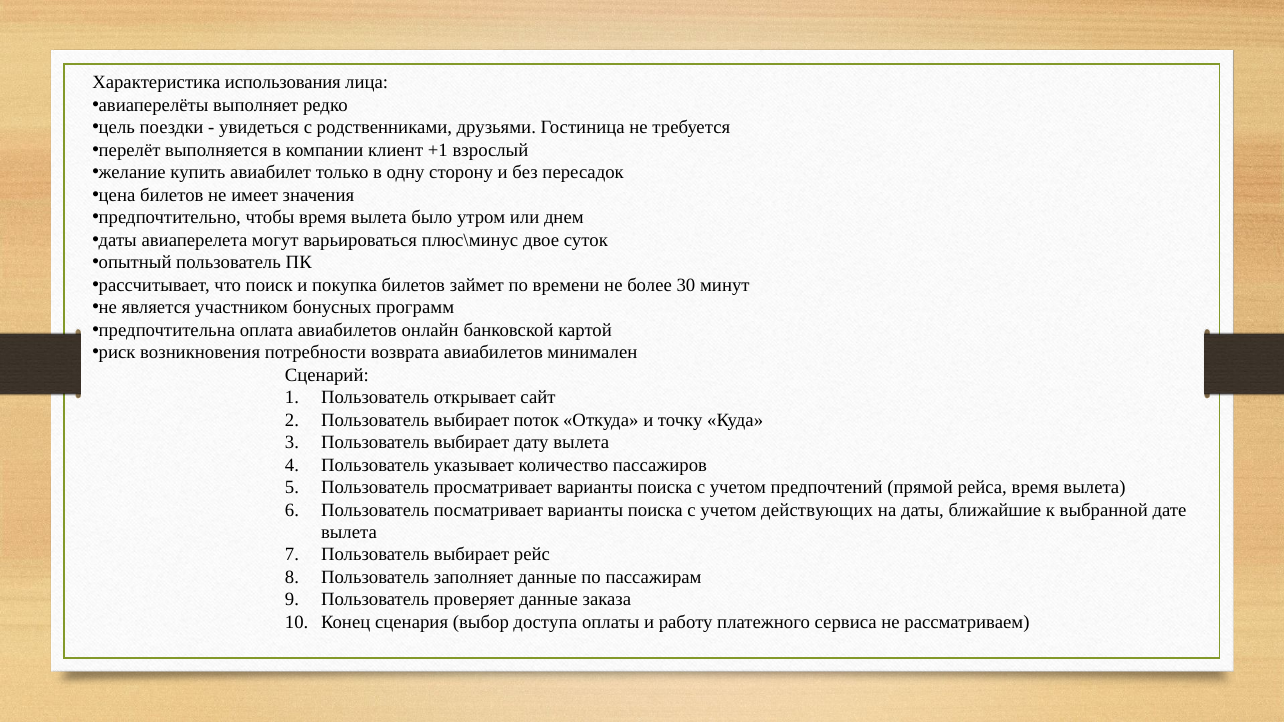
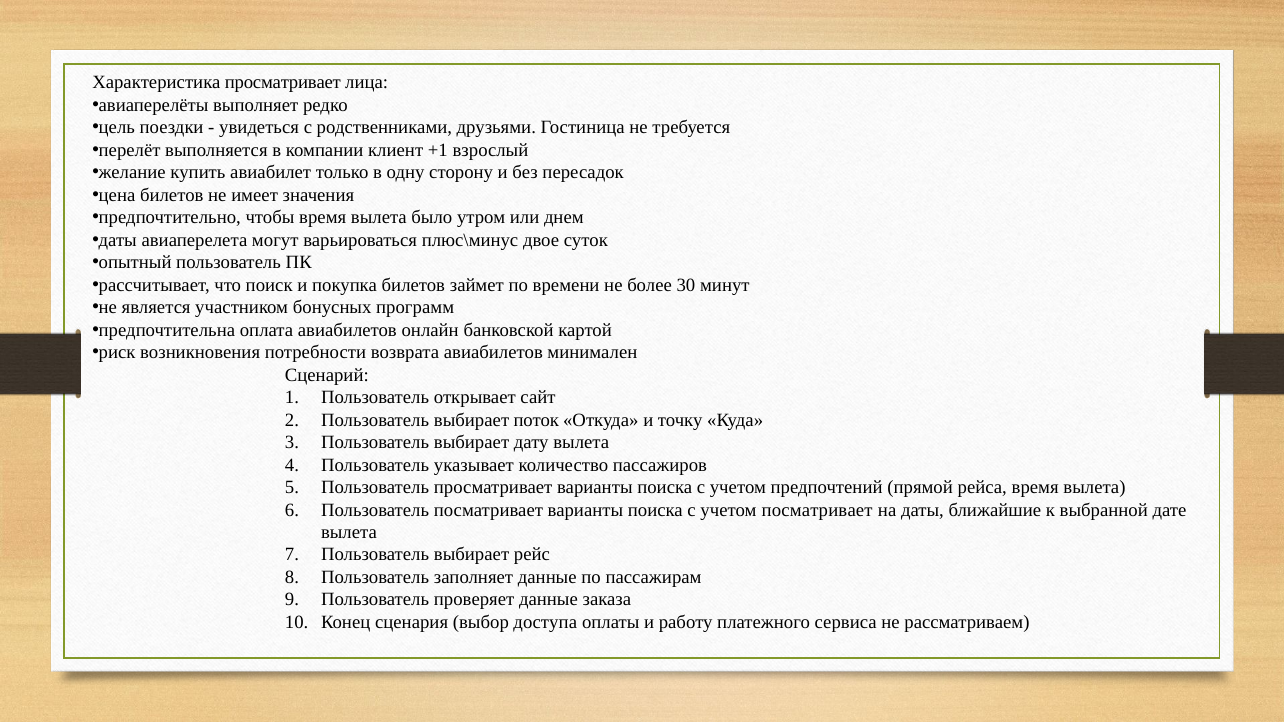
Характеристика использования: использования -> просматривает (283, 83)
учетом действующих: действующих -> посматривает (817, 510)
